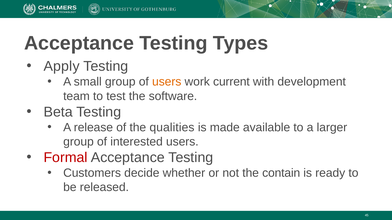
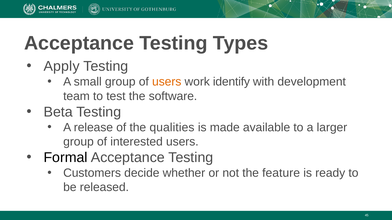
current: current -> identify (231, 82)
Formal colour: red -> black (66, 158)
contain: contain -> feature (281, 173)
